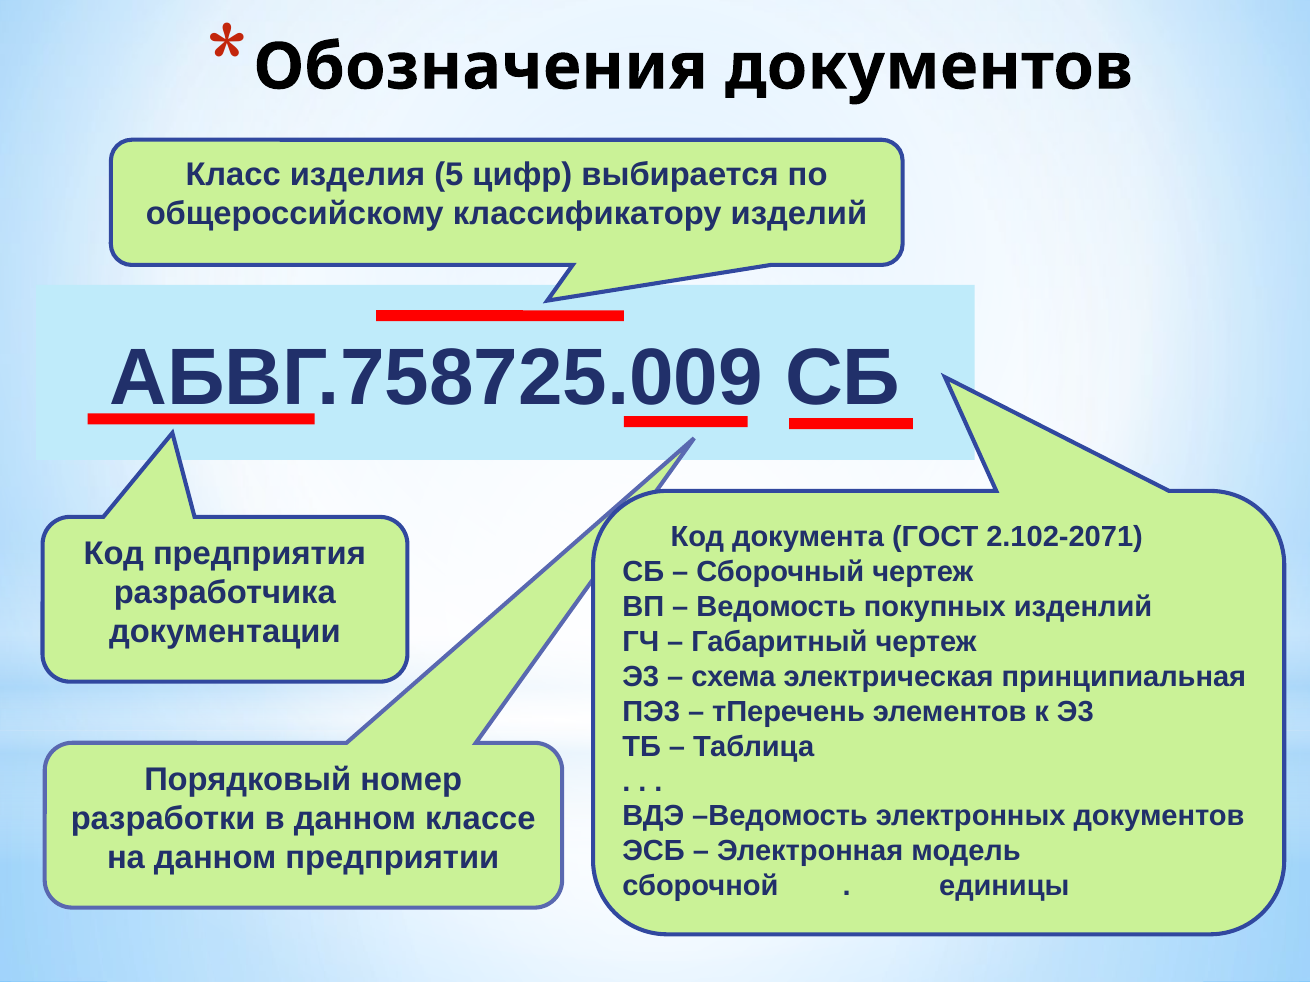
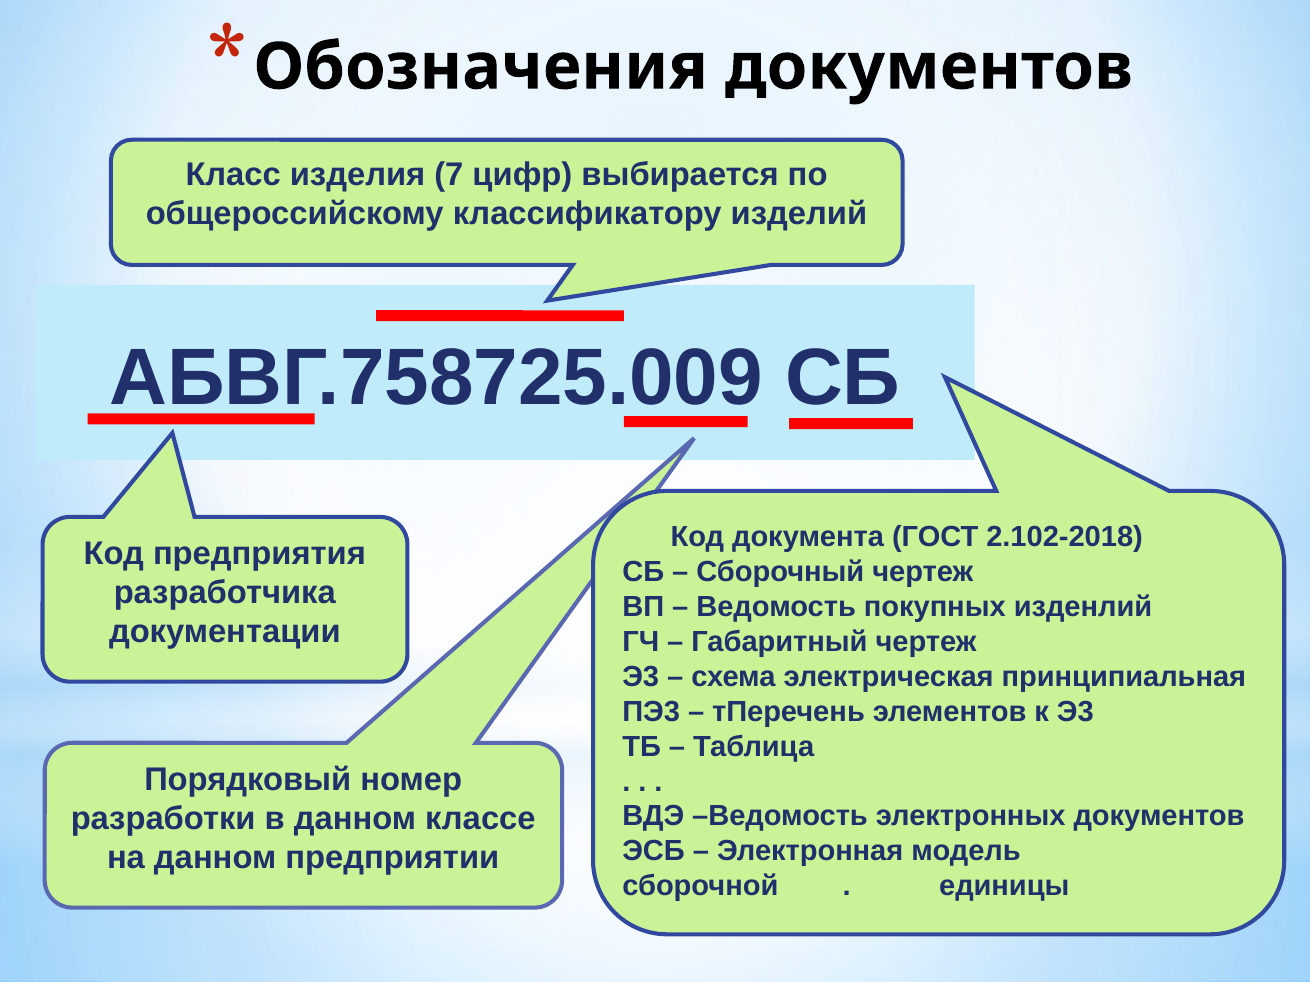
5: 5 -> 7 (449, 174)
2.102-2071: 2.102-2071 -> 2.102-2018 (1065, 537)
